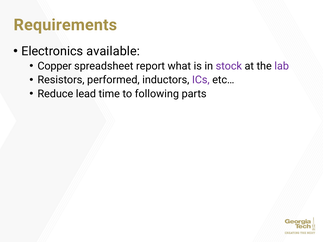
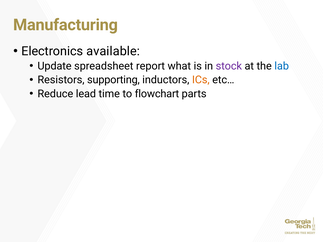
Requirements: Requirements -> Manufacturing (65, 25)
Copper: Copper -> Update (55, 66)
lab colour: purple -> blue (282, 66)
performed: performed -> supporting (113, 80)
ICs colour: purple -> orange (201, 80)
following: following -> flowchart (157, 94)
